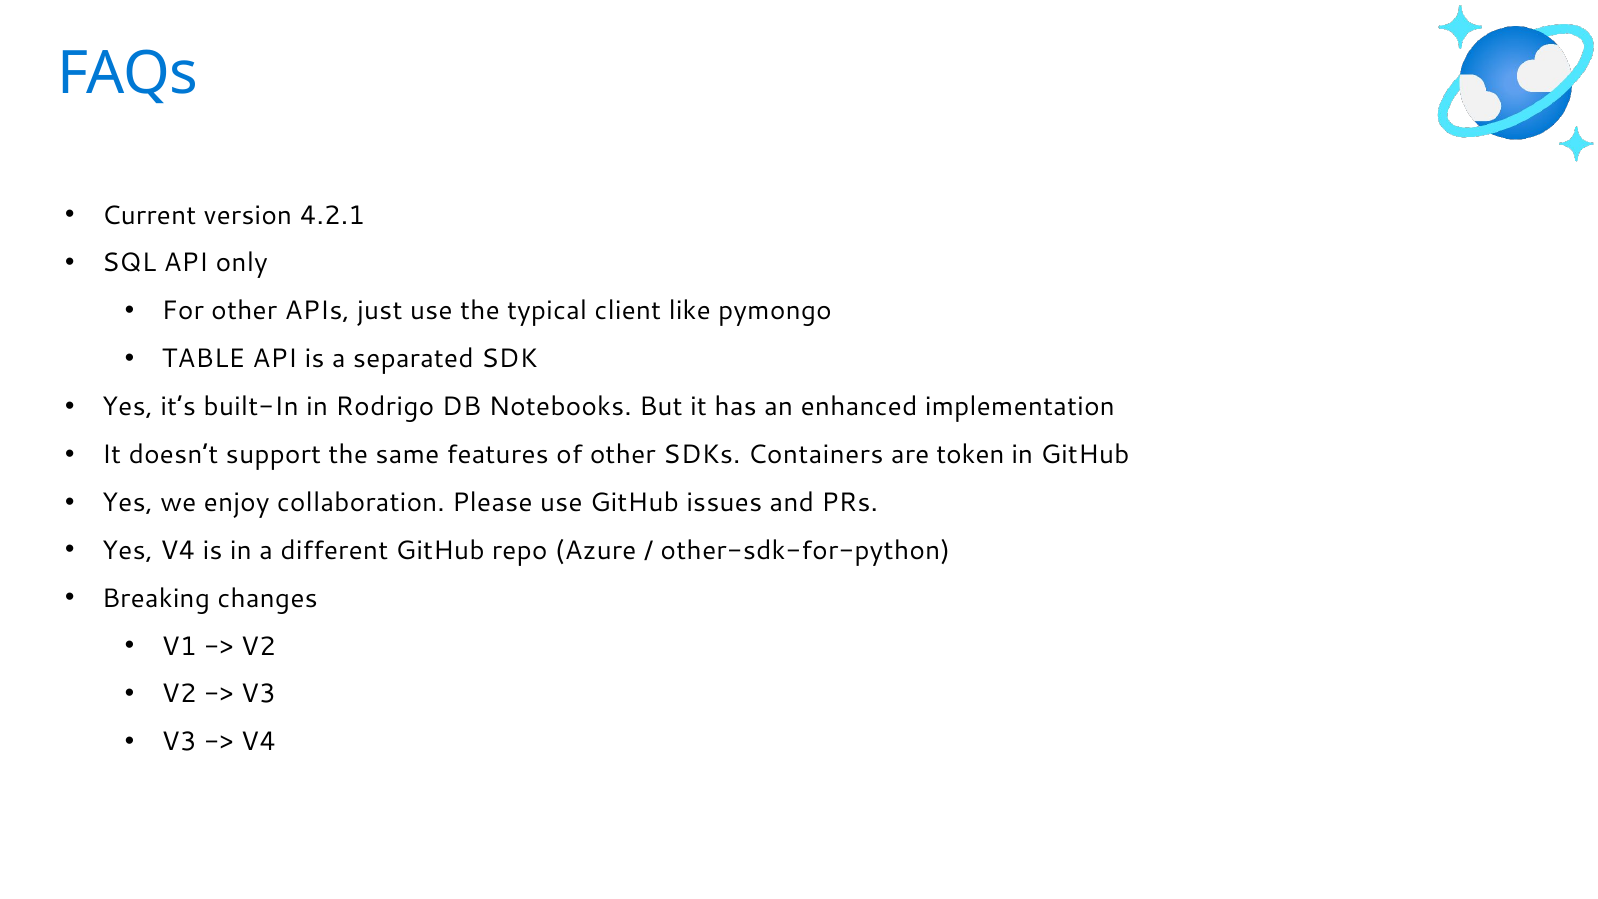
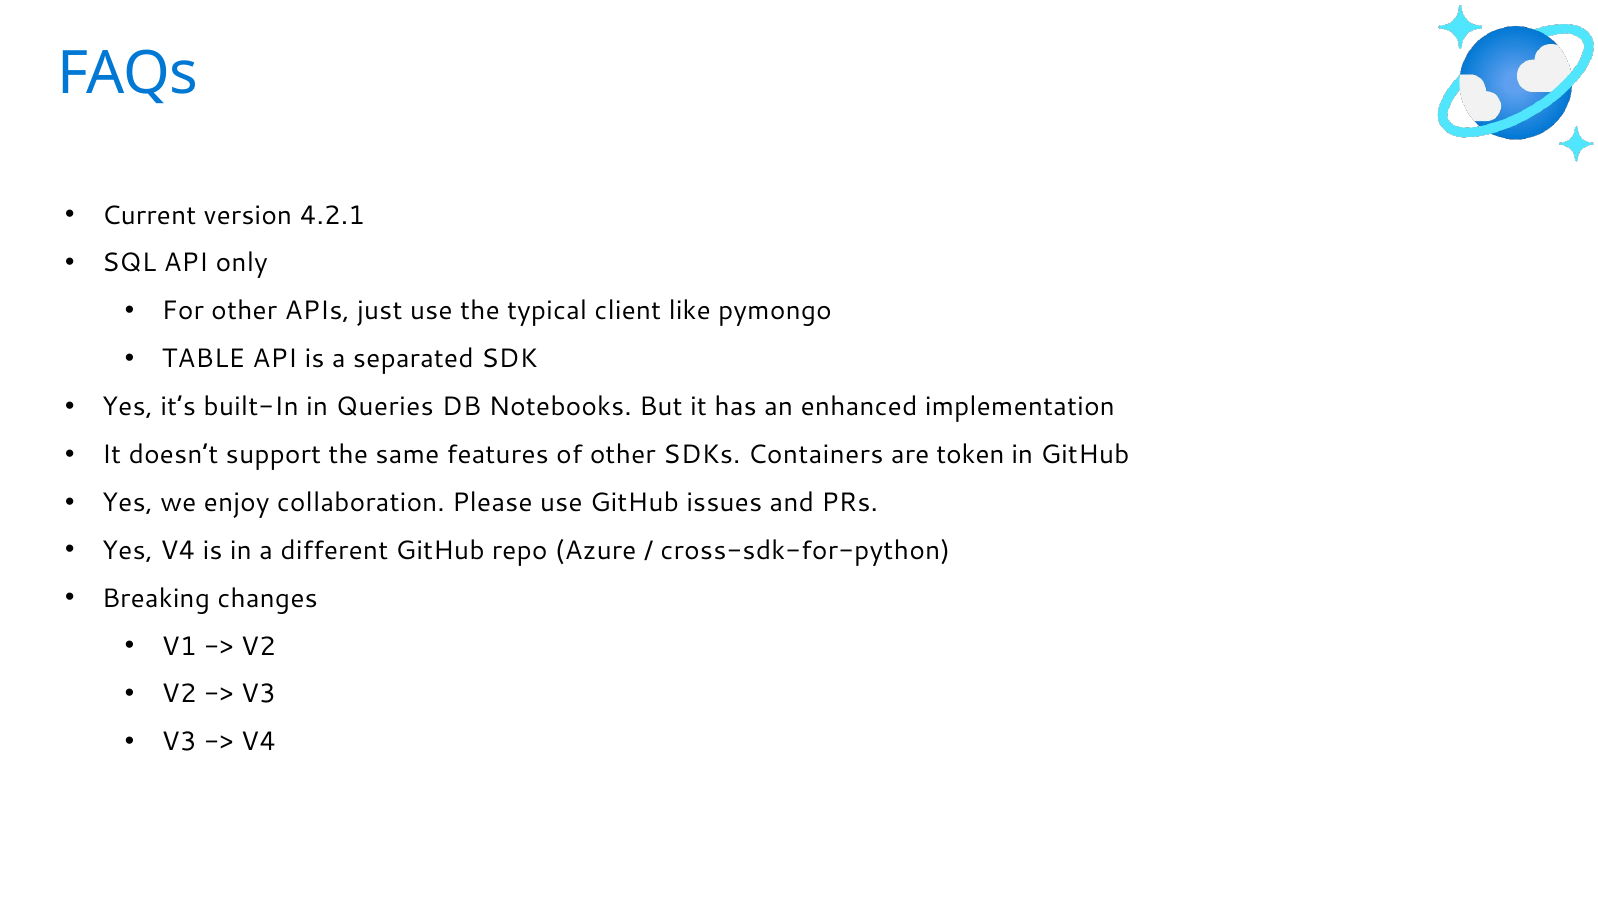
Rodrigo: Rodrigo -> Queries (385, 407)
other-sdk-for-python: other-sdk-for-python -> cross-sdk-for-python (805, 550)
